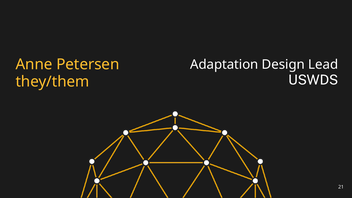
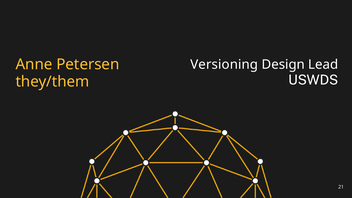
Adaptation: Adaptation -> Versioning (224, 65)
